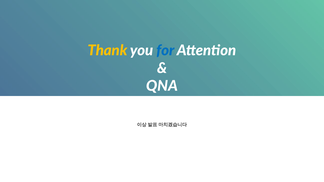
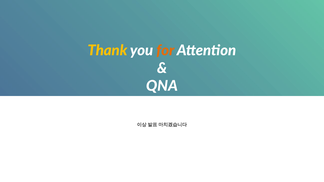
for colour: blue -> orange (165, 50)
